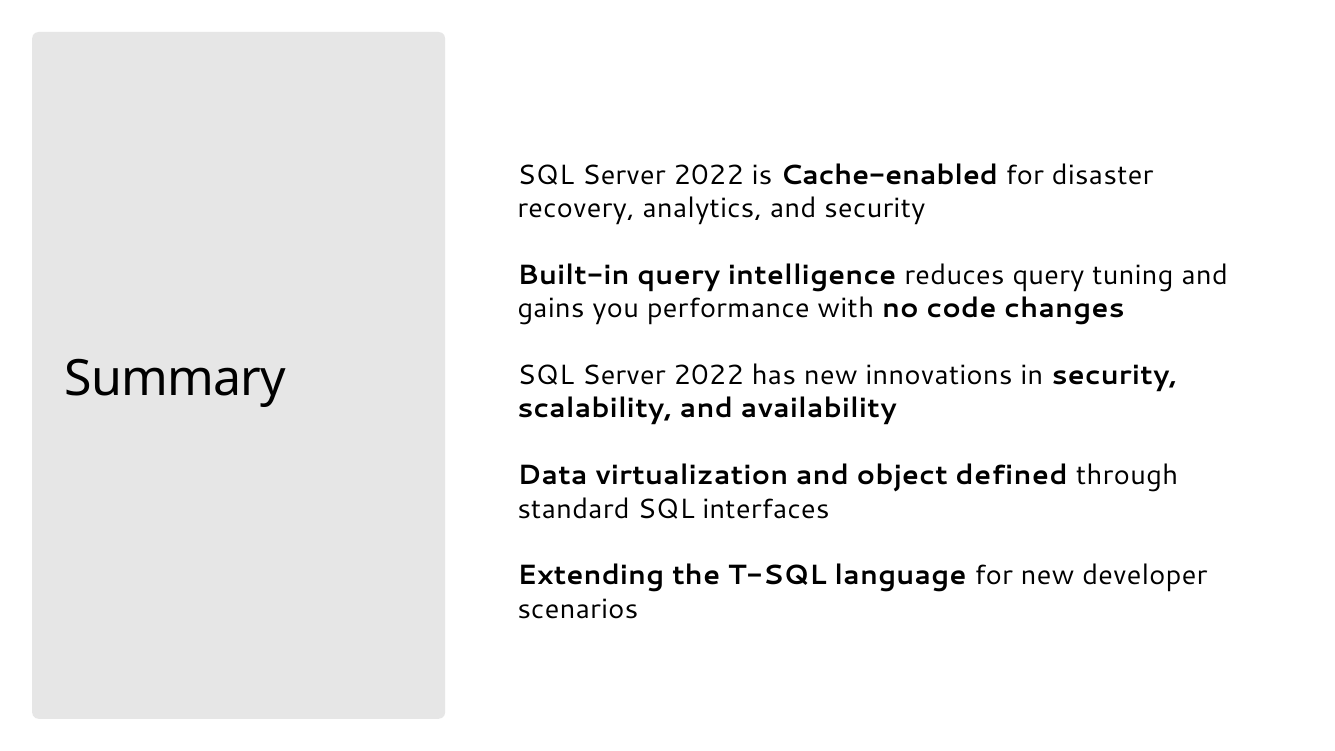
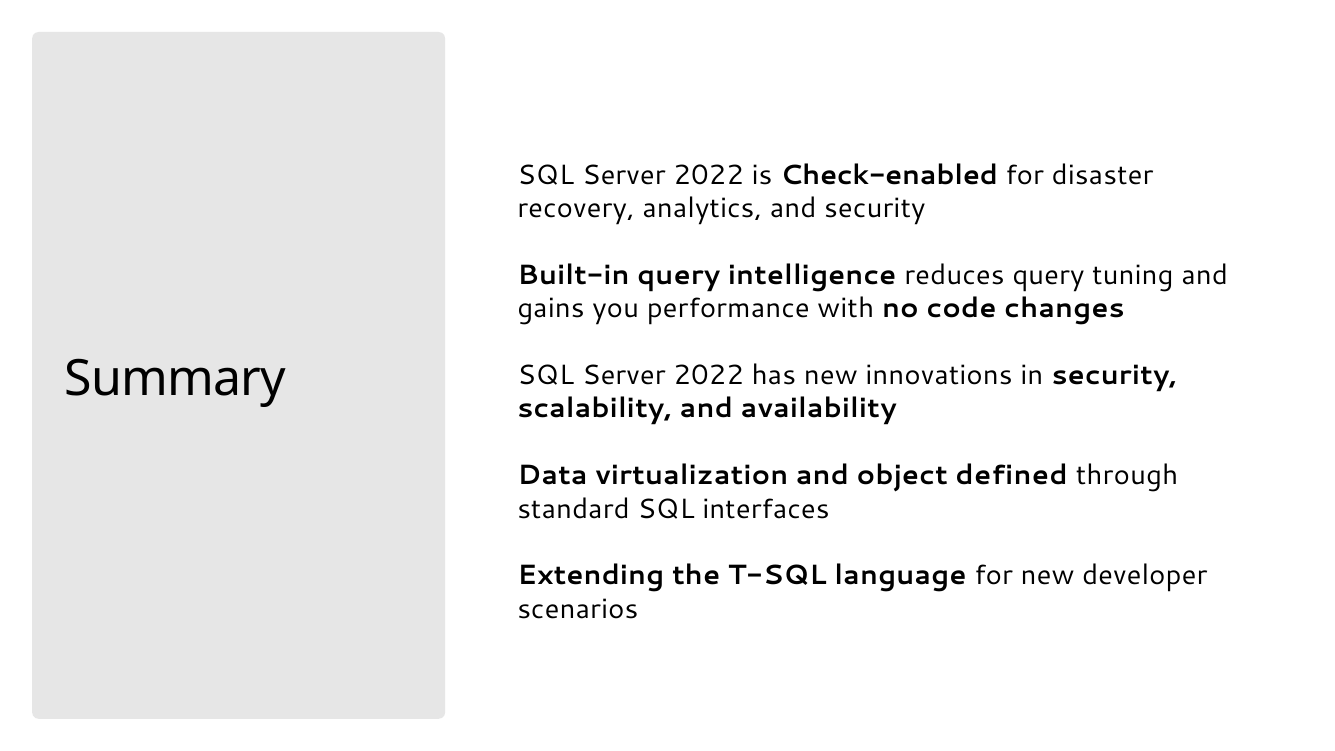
Cache-enabled: Cache-enabled -> Check-enabled (889, 175)
